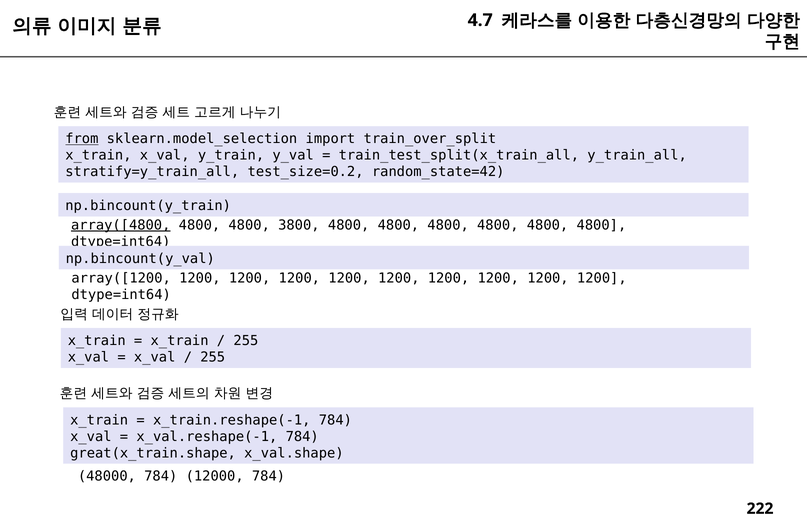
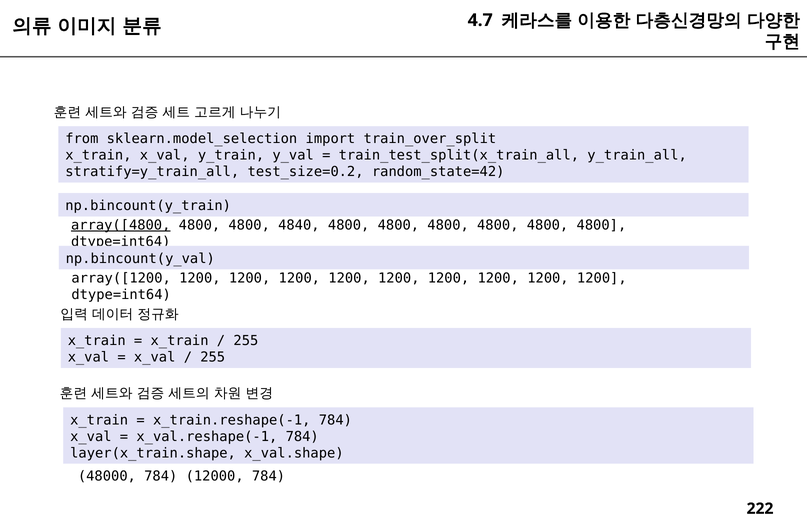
from underline: present -> none (82, 139)
3800: 3800 -> 4840 (299, 225)
great(x_train.shape: great(x_train.shape -> layer(x_train.shape (153, 453)
